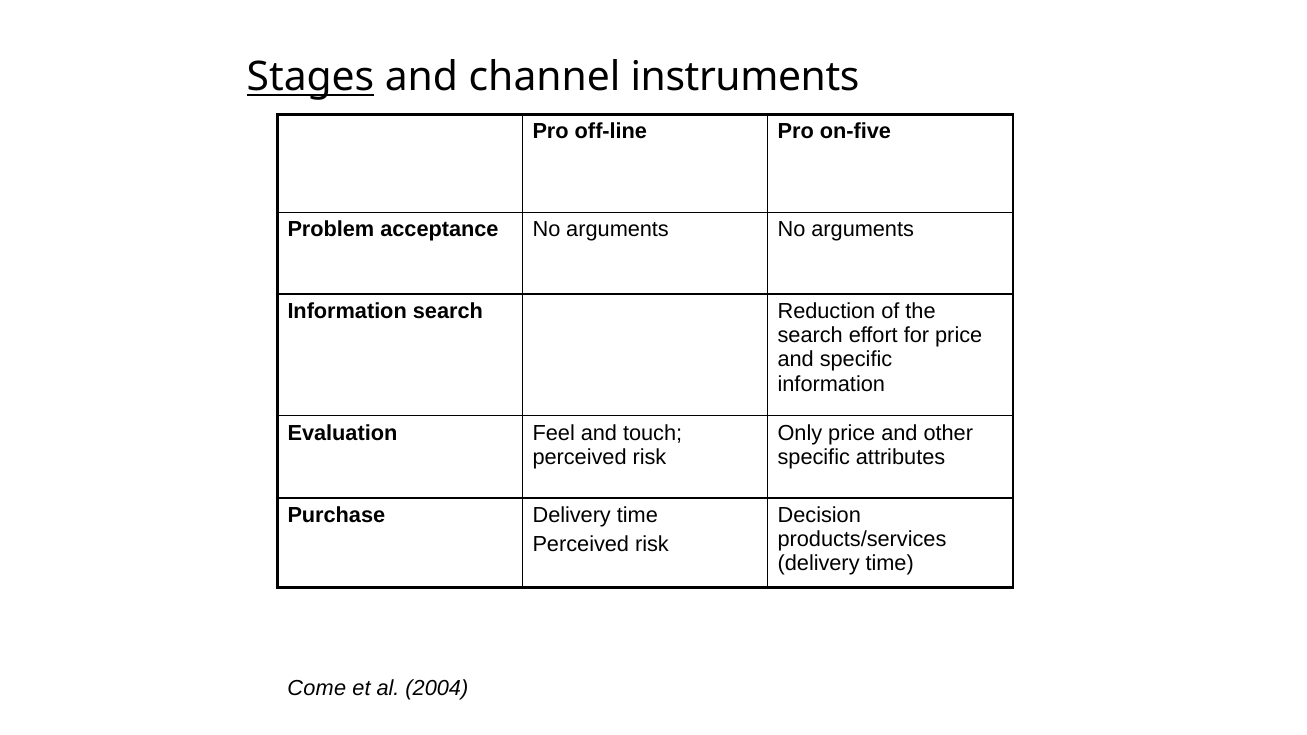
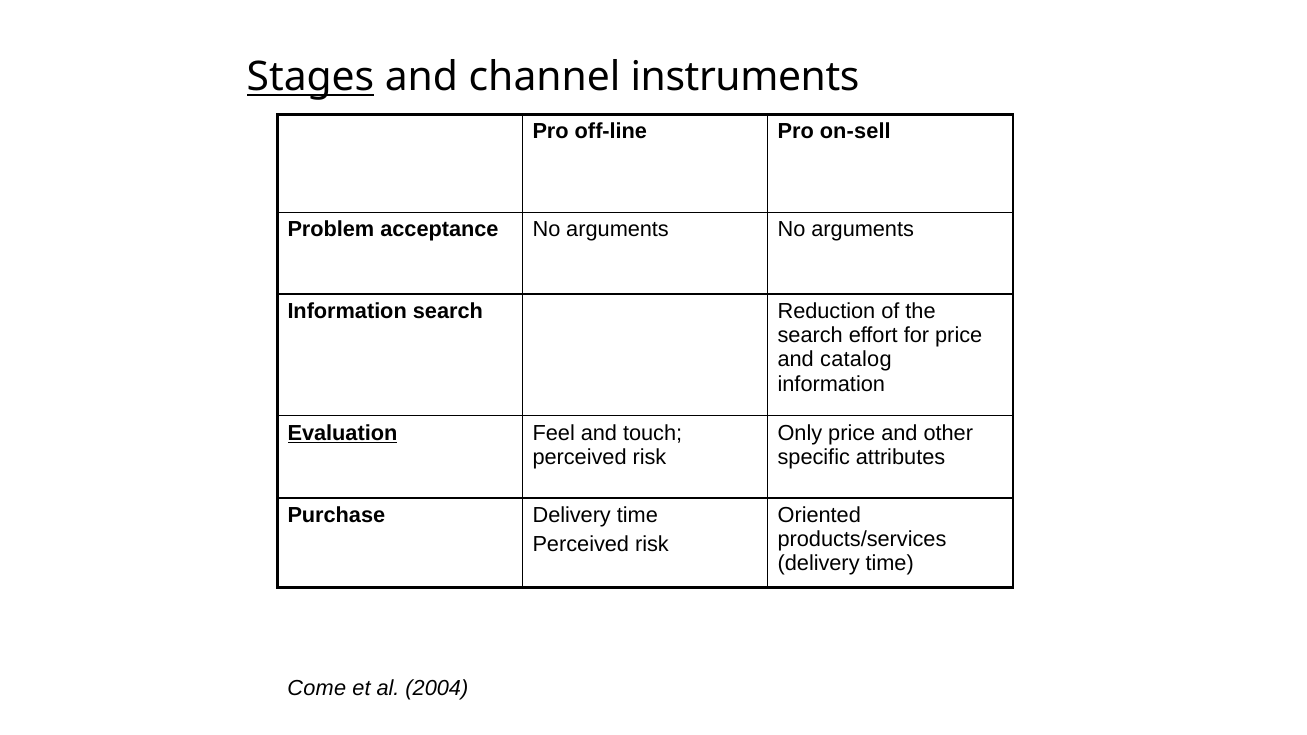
on-five: on-five -> on-sell (855, 132)
and specific: specific -> catalog (856, 360)
Evaluation underline: none -> present (342, 433)
Decision: Decision -> Oriented (819, 516)
